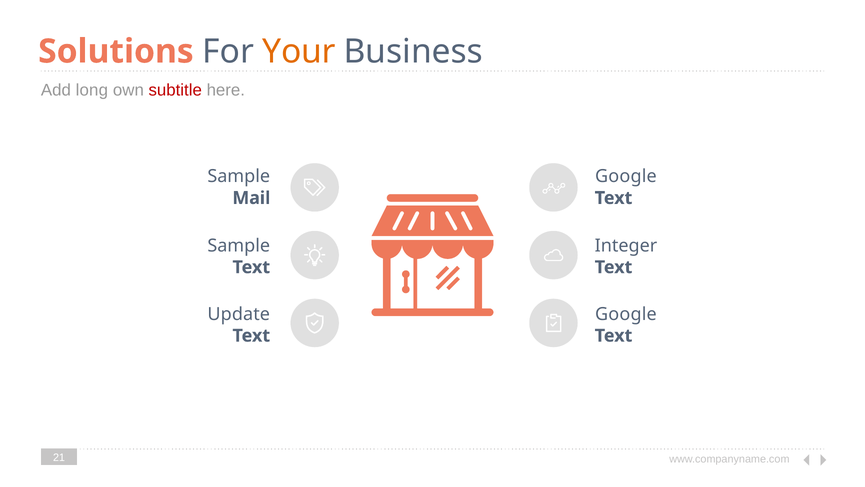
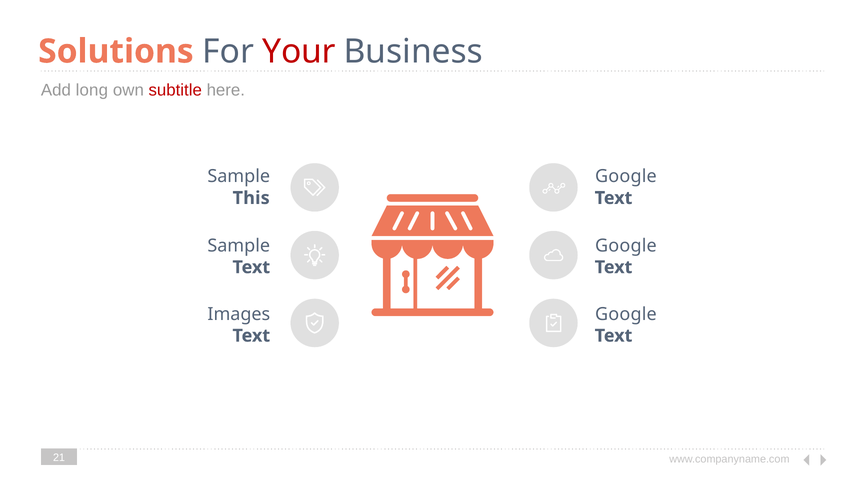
Your colour: orange -> red (299, 51)
Mail: Mail -> This (251, 198)
Integer: Integer -> Google (626, 245)
Update: Update -> Images (239, 314)
